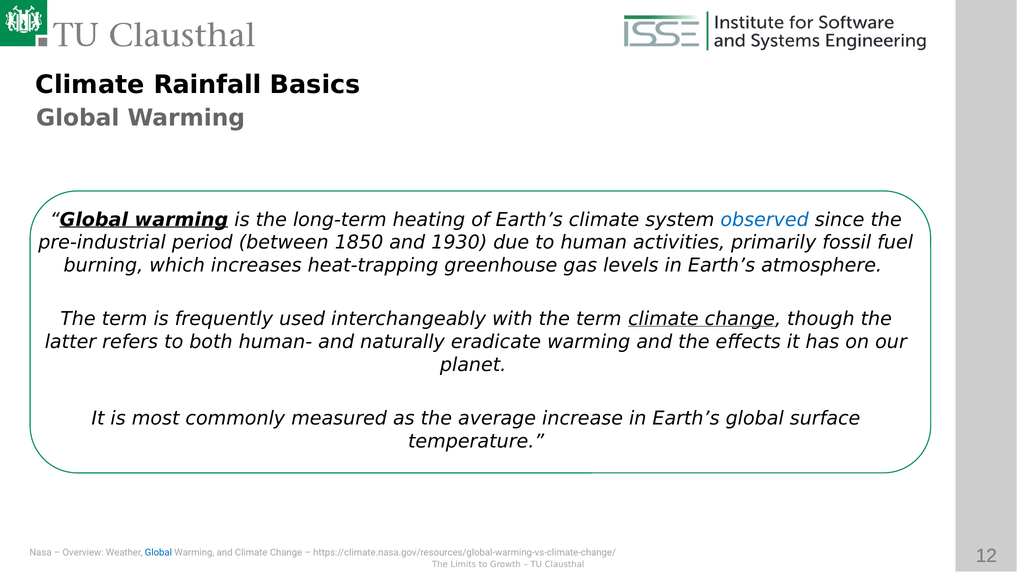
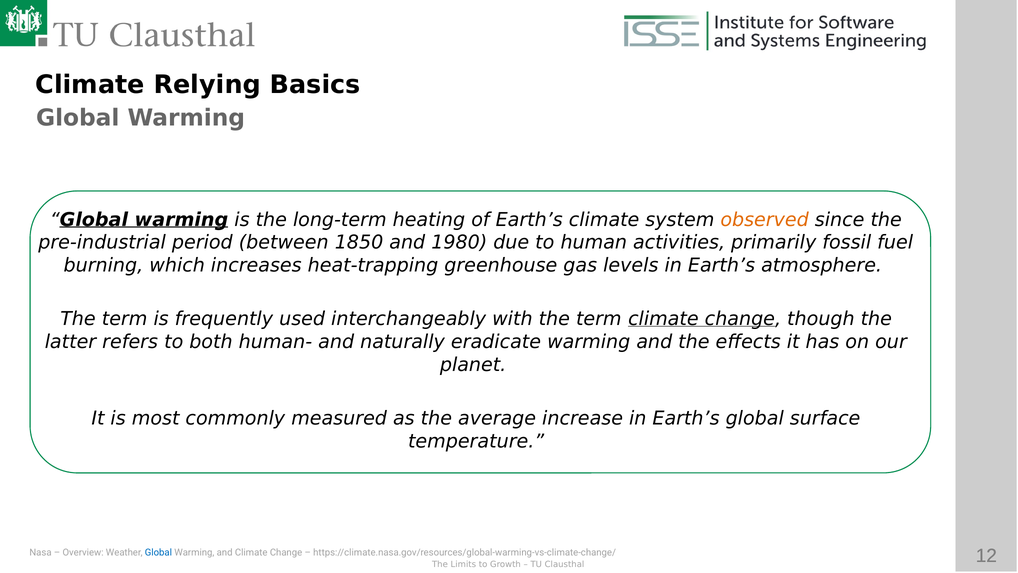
Rainfall: Rainfall -> Relying (207, 85)
observed colour: blue -> orange (765, 220)
1930: 1930 -> 1980 (459, 242)
